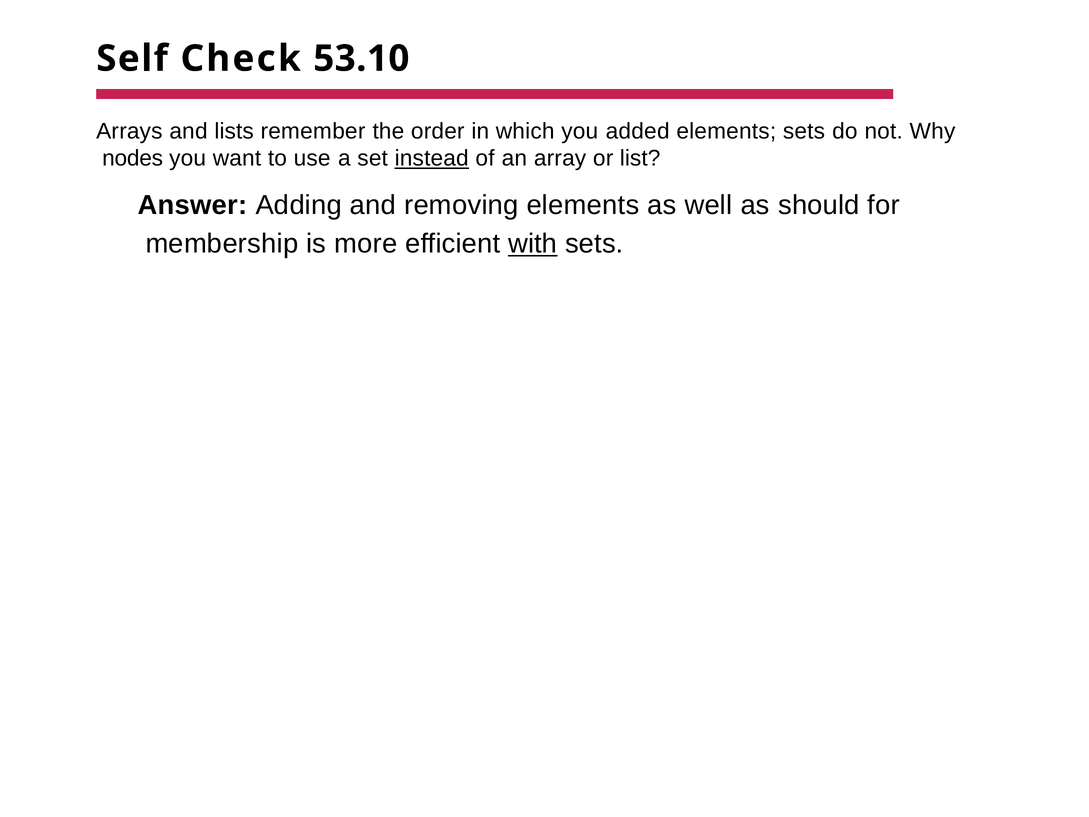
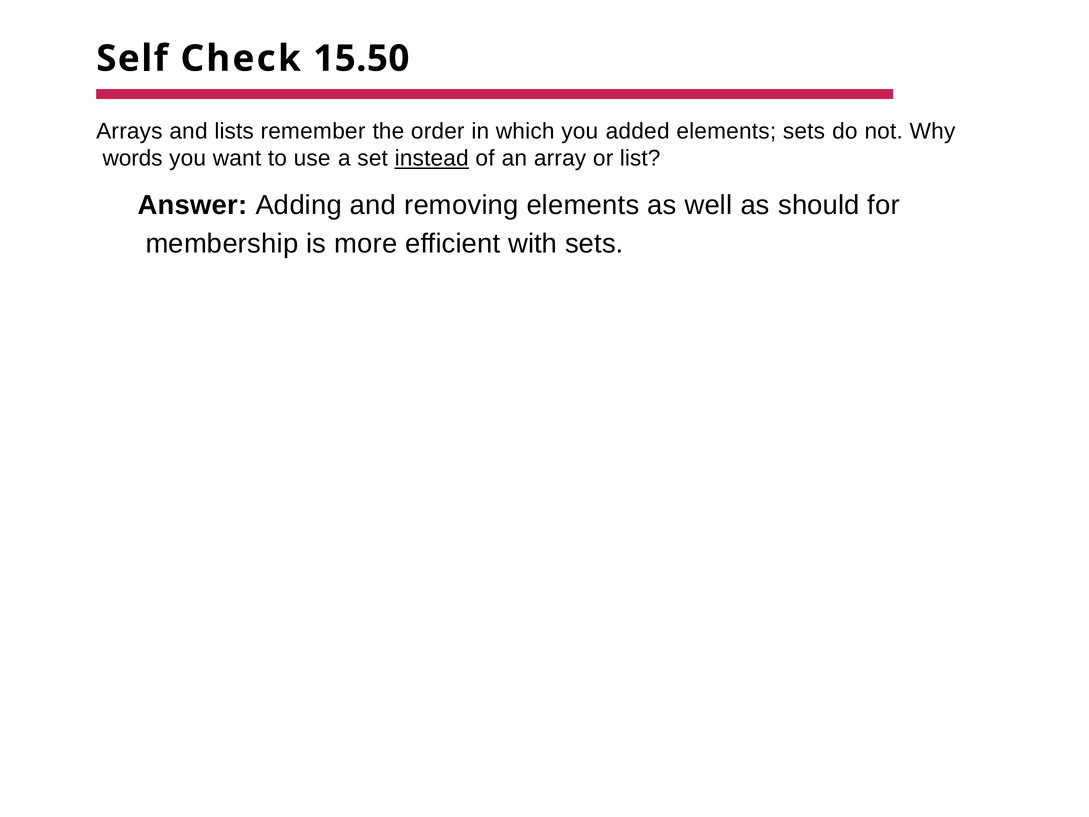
53.10: 53.10 -> 15.50 (361, 59)
nodes: nodes -> words (133, 158)
with underline: present -> none (533, 244)
